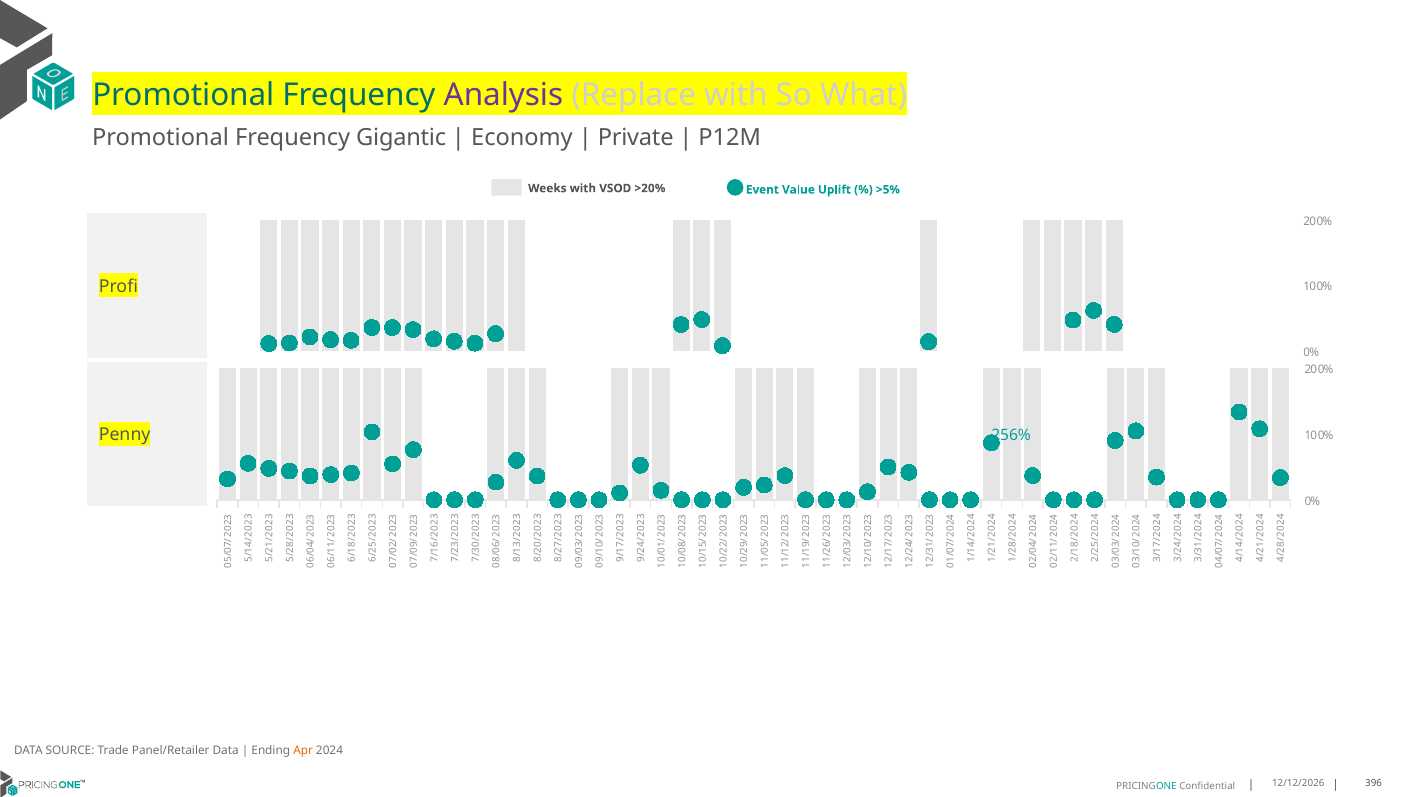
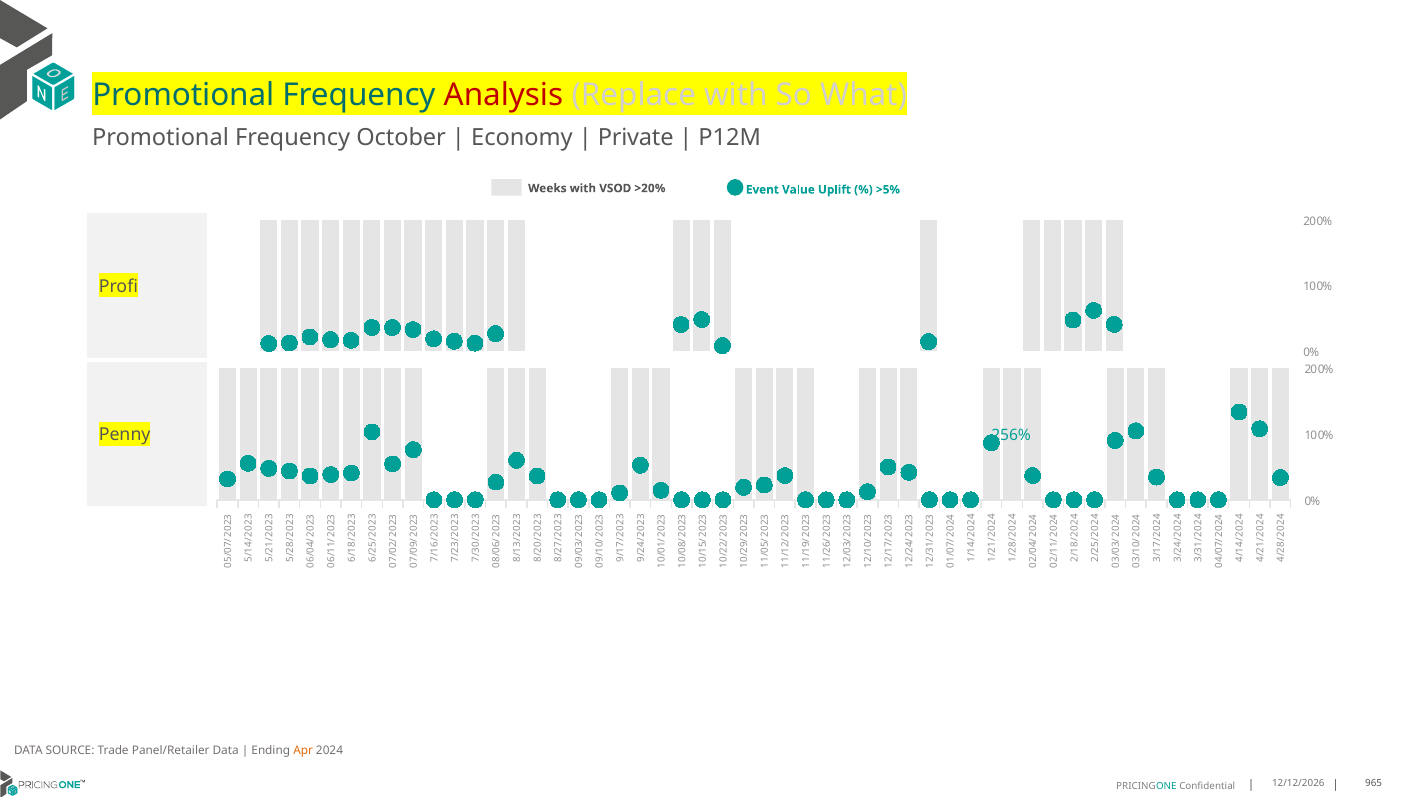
Analysis colour: purple -> red (503, 95)
Gigantic: Gigantic -> October (401, 138)
396: 396 -> 965 (1374, 784)
